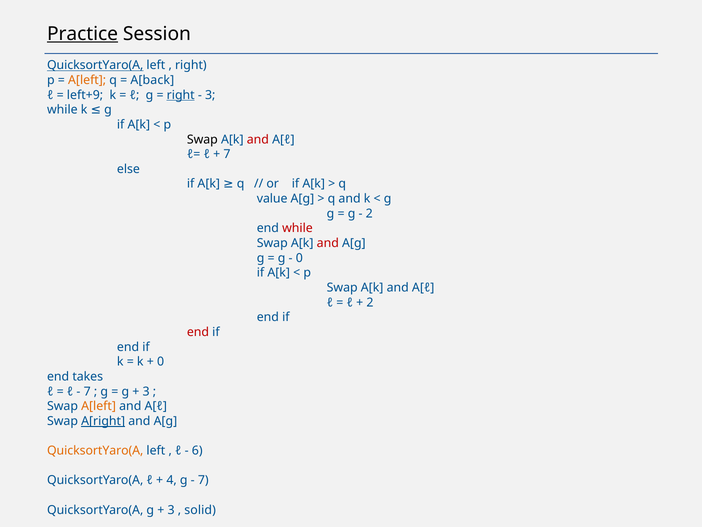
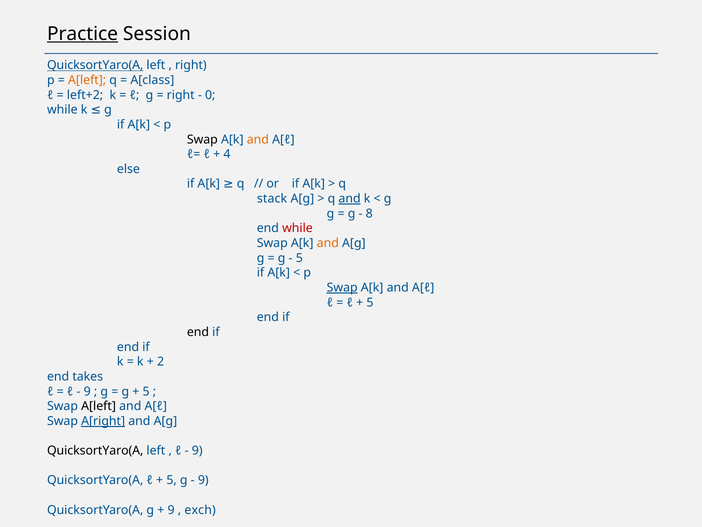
A[back: A[back -> A[class (152, 80)
left+9: left+9 -> left+2 (85, 95)
right underline: present -> none (181, 95)
3: 3 -> 0 (210, 95)
and colour: red -> orange (258, 139)
7: 7 -> 4 (227, 154)
value: value -> stack (272, 199)
and underline: none -> present (350, 199)
2: 2 -> 8 (369, 213)
and colour: red -> orange (328, 243)
0: 0 -> 5 (299, 258)
Swap underline: none -> present (342, 287)
2: 2 -> 5 (370, 302)
end colour: red -> black (198, 332)
0: 0 -> 2 (161, 361)
7: 7 -> 9 (87, 391)
3: 3 -> 5 (146, 391)
A[left colour: orange -> black (99, 406)
QuicksortYaro(A colour: orange -> black (95, 450)
6: 6 -> 9 (197, 450)
4: 4 -> 5 (172, 480)
7: 7 -> 9 (203, 480)
3: 3 -> 9 (171, 510)
solid: solid -> exch (200, 510)
